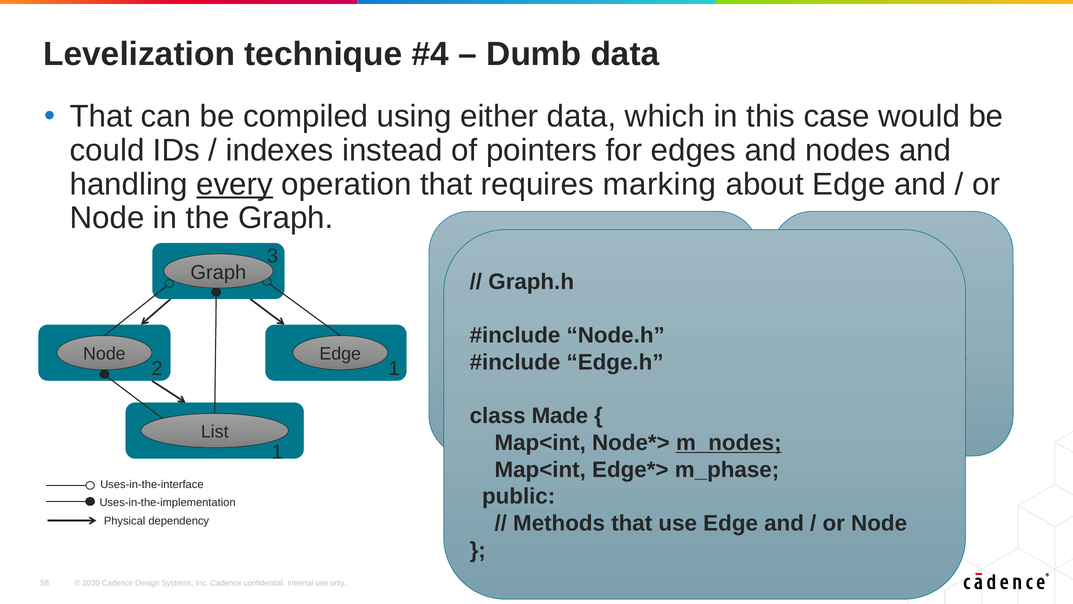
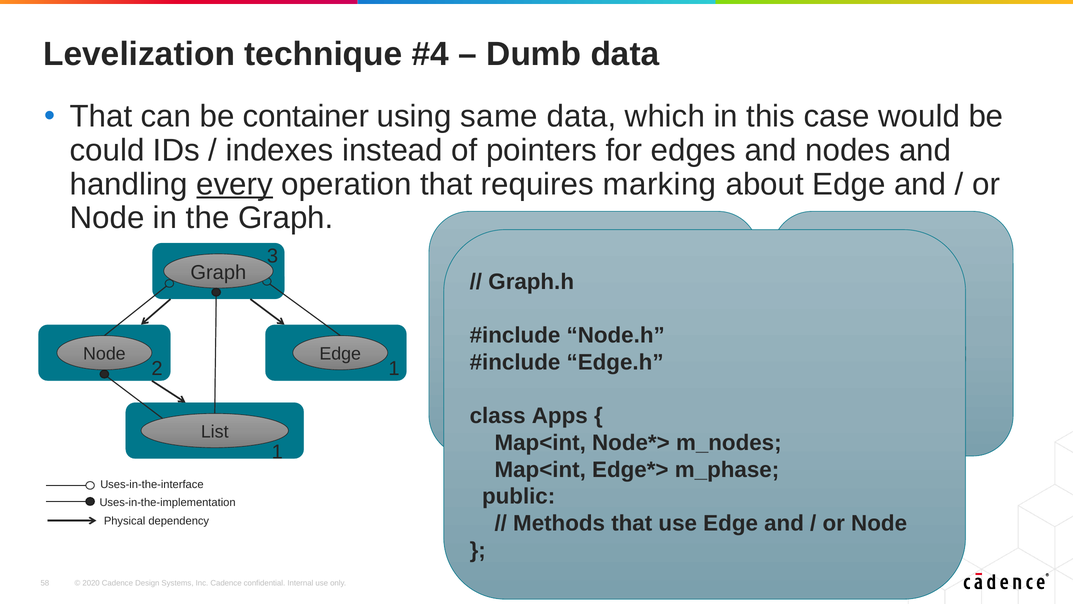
compiled: compiled -> container (306, 116)
either: either -> same (499, 116)
Made: Made -> Apps (560, 416)
m_nodes underline: present -> none (729, 442)
